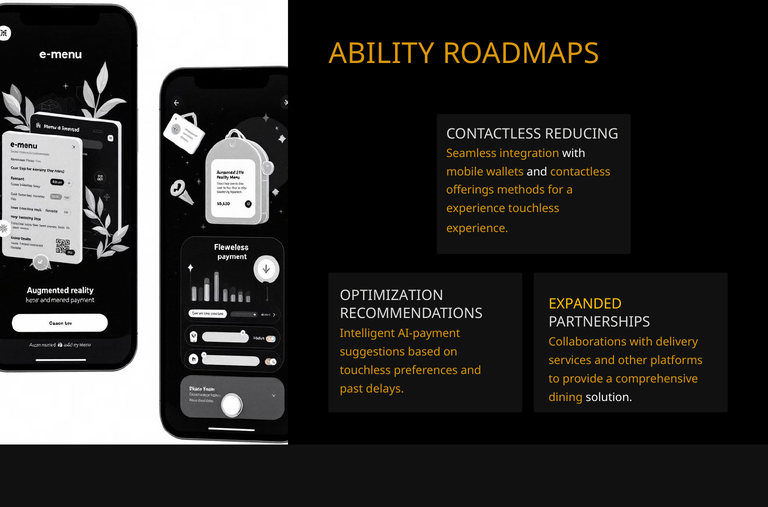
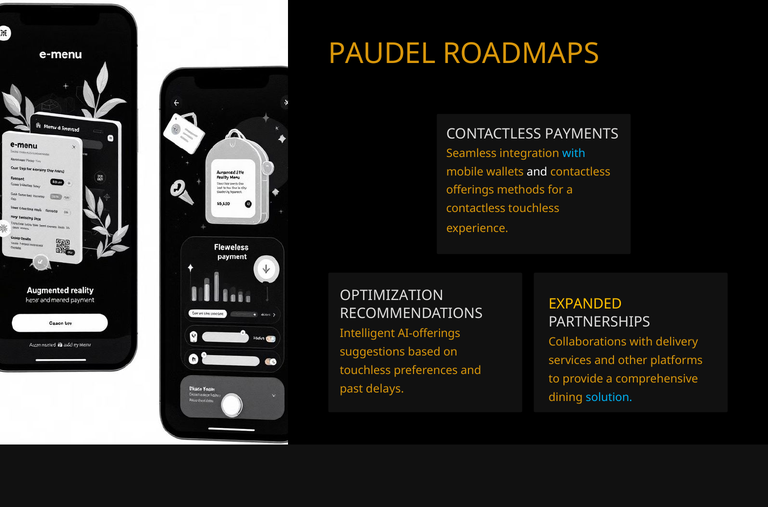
ABILITY: ABILITY -> PAUDEL (382, 54)
REDUCING: REDUCING -> PAYMENTS (582, 134)
with colour: white -> light blue (574, 154)
experience: experience -> contactless (476, 208)
AI-payment: AI-payment -> AI-offerings (429, 333)
solution colour: white -> light blue (609, 398)
